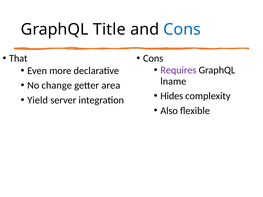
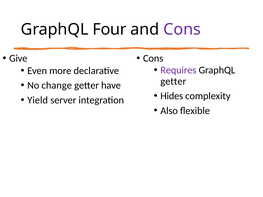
Title: Title -> Four (110, 29)
Cons colour: blue -> purple (182, 29)
That: That -> Give (18, 58)
lname: lname -> getter (173, 81)
area: area -> have (111, 85)
